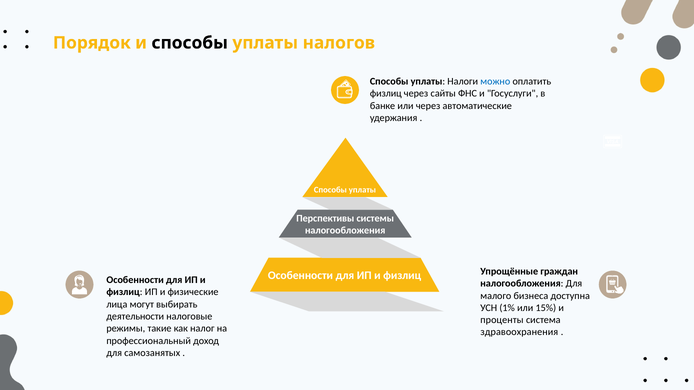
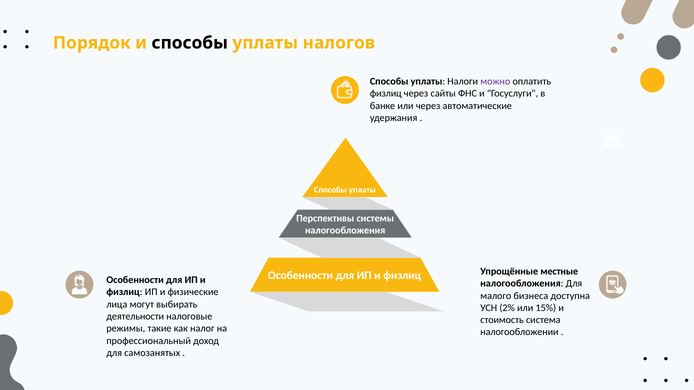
можно colour: blue -> purple (495, 82)
граждан: граждан -> местные (559, 272)
1%: 1% -> 2% (507, 308)
проценты: проценты -> стоимость (502, 320)
здравоохранения: здравоохранения -> налогообложении (519, 332)
